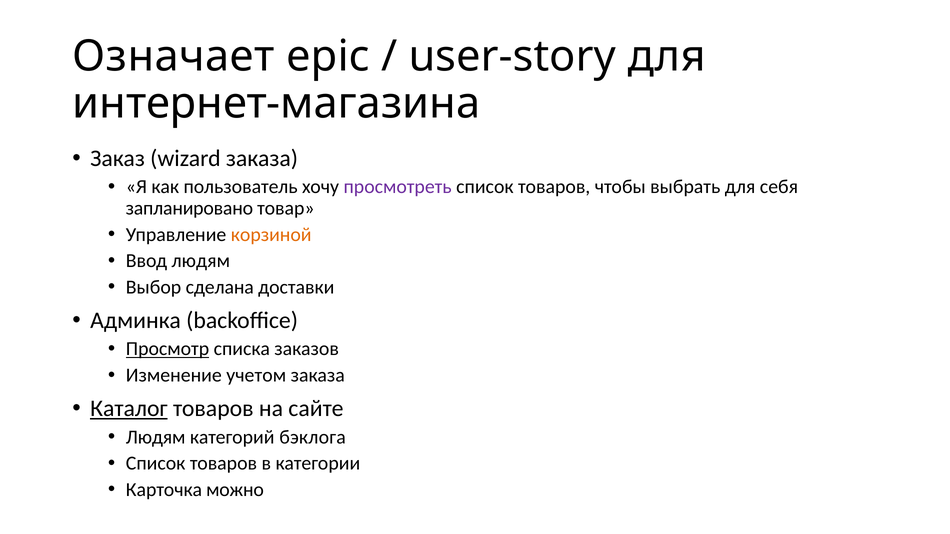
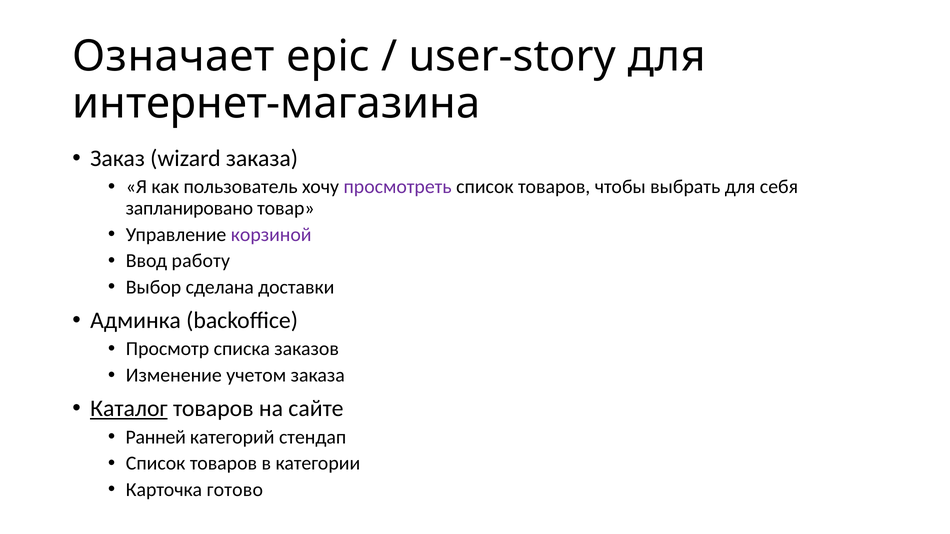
корзиной colour: orange -> purple (271, 235)
Ввод людям: людям -> работу (201, 261)
Просмотр underline: present -> none (168, 349)
Людям: Людям -> Ранней (156, 437)
бэклога: бэклога -> стендап (313, 437)
можно: можно -> готово (235, 490)
